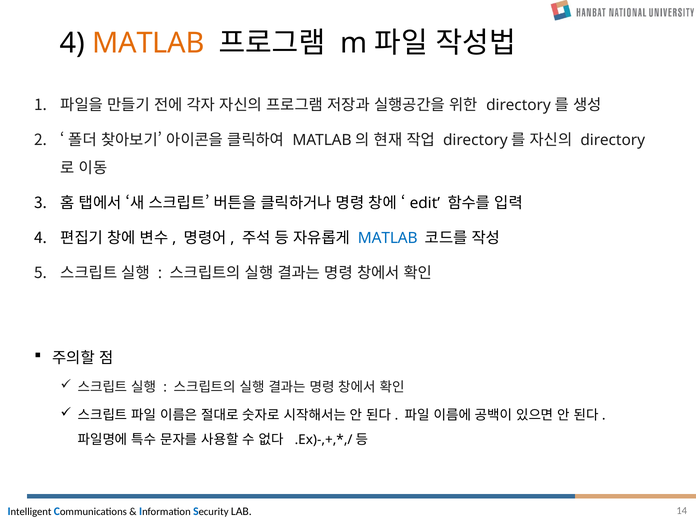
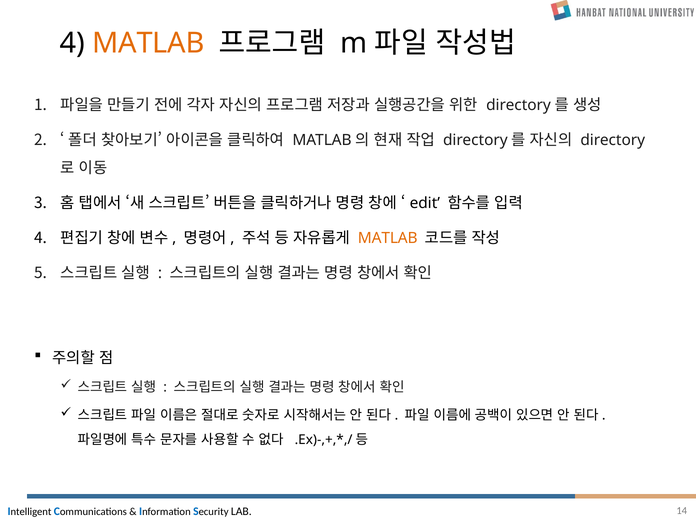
MATLAB colour: blue -> orange (388, 238)
